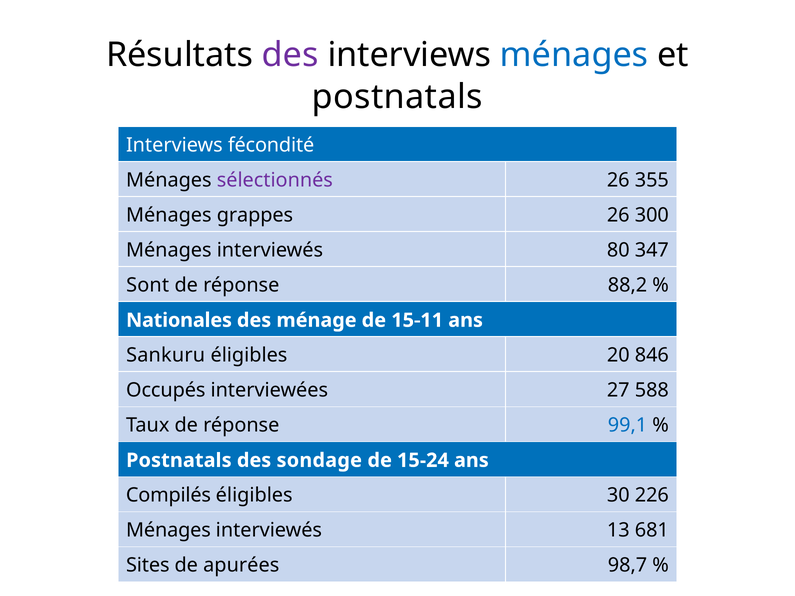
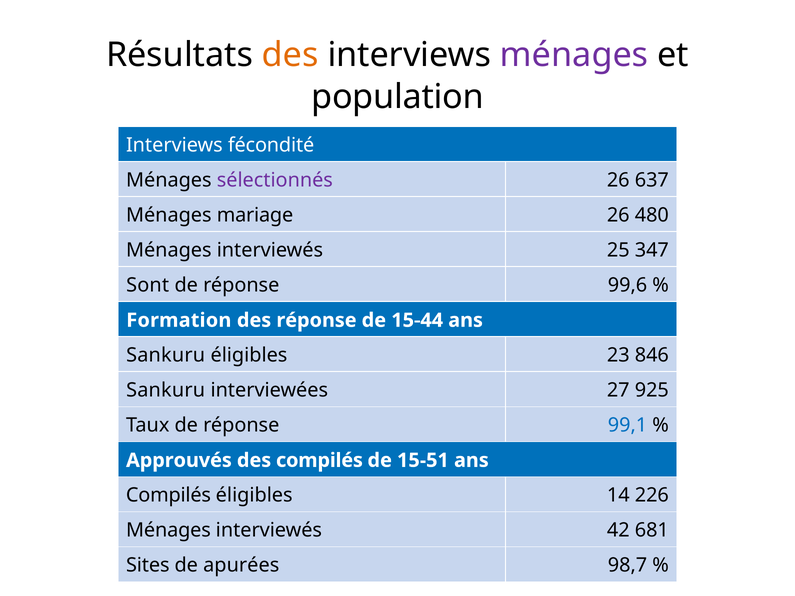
des colour: purple -> orange (290, 55)
ménages colour: blue -> purple (574, 55)
postnatals: postnatals -> population (398, 97)
355: 355 -> 637 (652, 180)
grappes: grappes -> mariage (255, 215)
300: 300 -> 480 (652, 215)
80: 80 -> 25 (618, 250)
88,2: 88,2 -> 99,6 (628, 285)
Nationales: Nationales -> Formation (179, 320)
des ménage: ménage -> réponse (316, 320)
15-11: 15-11 -> 15-44 (417, 320)
20: 20 -> 23 (618, 355)
Occupés: Occupés -> Sankuru (166, 390)
588: 588 -> 925 (652, 390)
Postnatals: Postnatals -> Approuvés (179, 461)
des sondage: sondage -> compilés (319, 461)
15-24: 15-24 -> 15-51 (423, 461)
30: 30 -> 14 (618, 496)
13: 13 -> 42 (618, 531)
